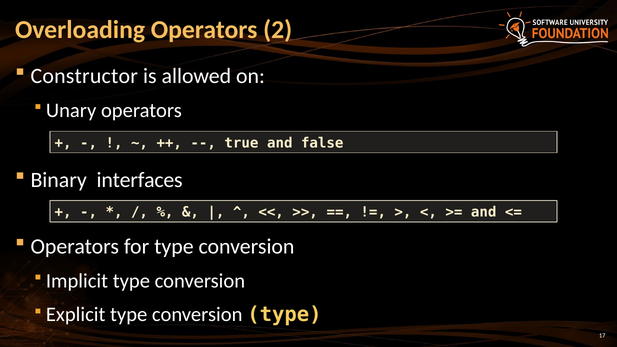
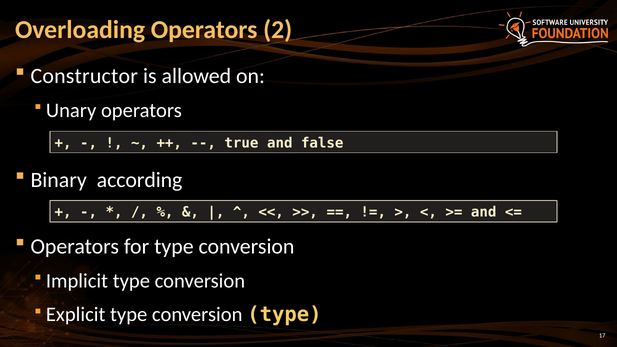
interfaces: interfaces -> according (140, 180)
